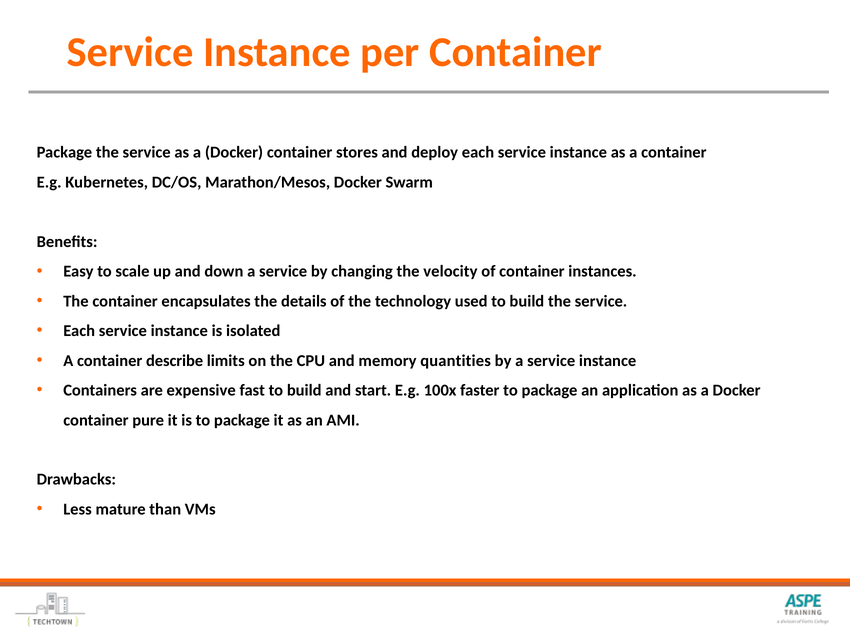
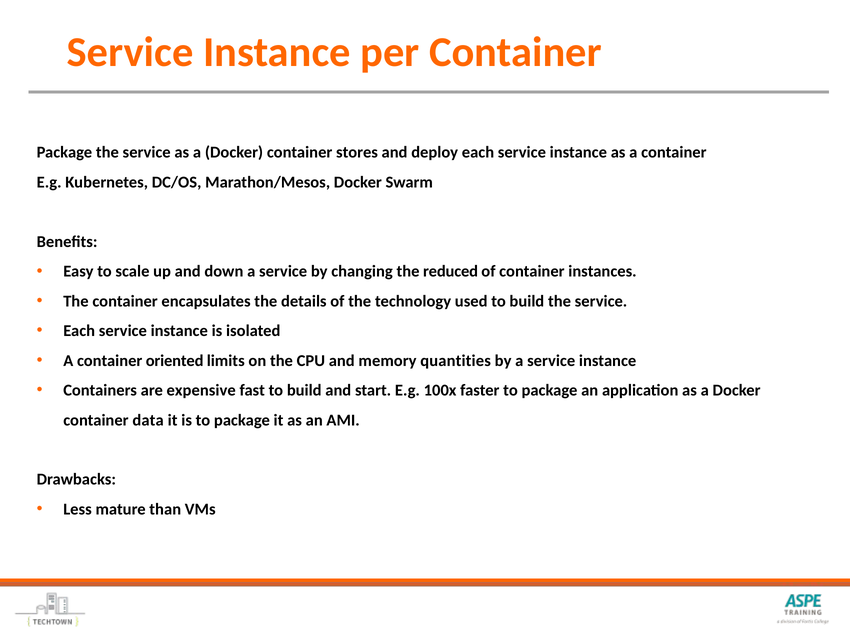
velocity: velocity -> reduced (451, 272)
describe: describe -> oriented (175, 361)
pure: pure -> data (148, 420)
